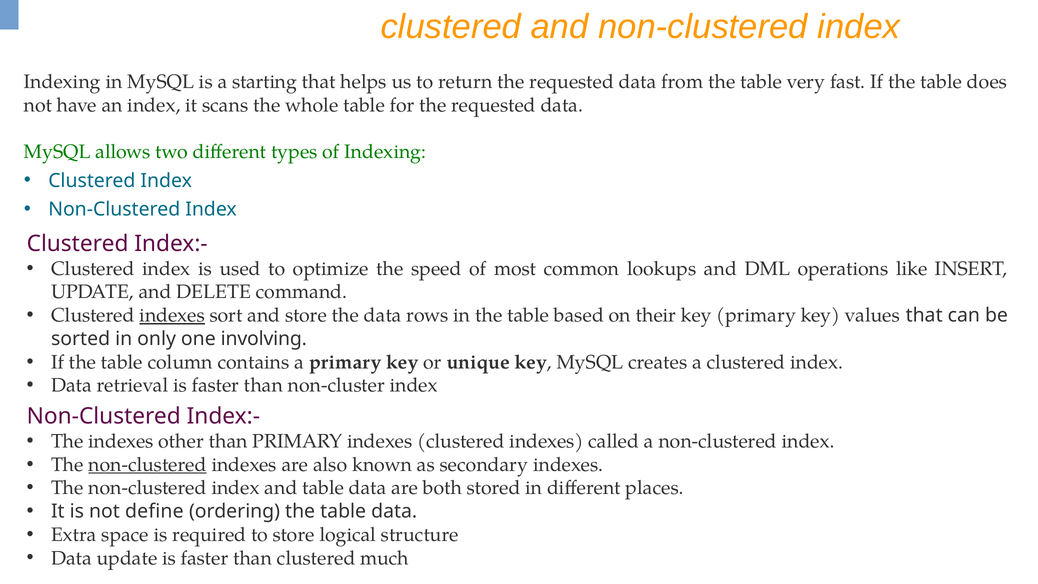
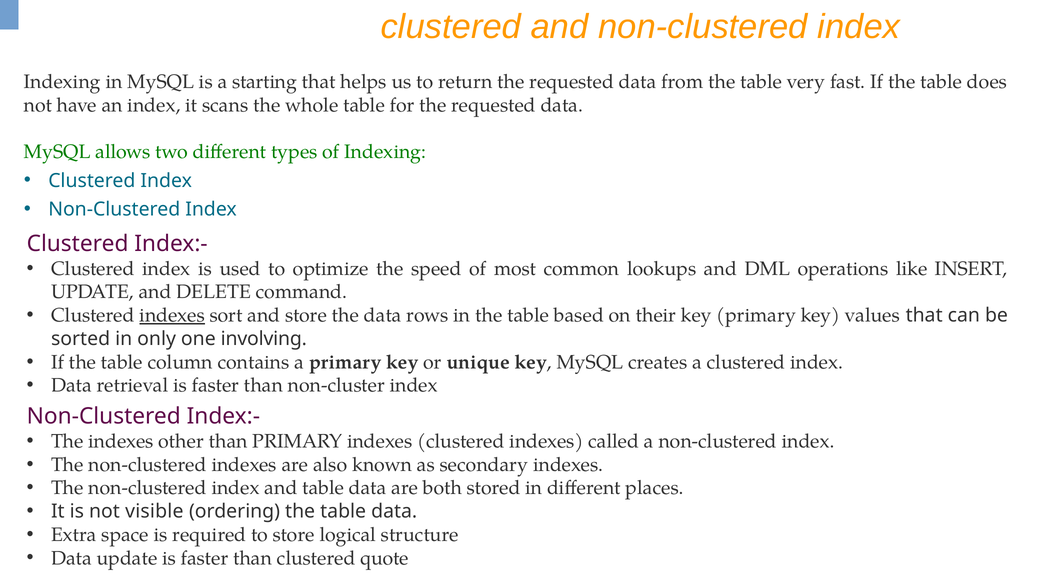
non-clustered underline: present -> none (147, 465)
define: define -> visible (154, 511)
much: much -> quote (384, 558)
